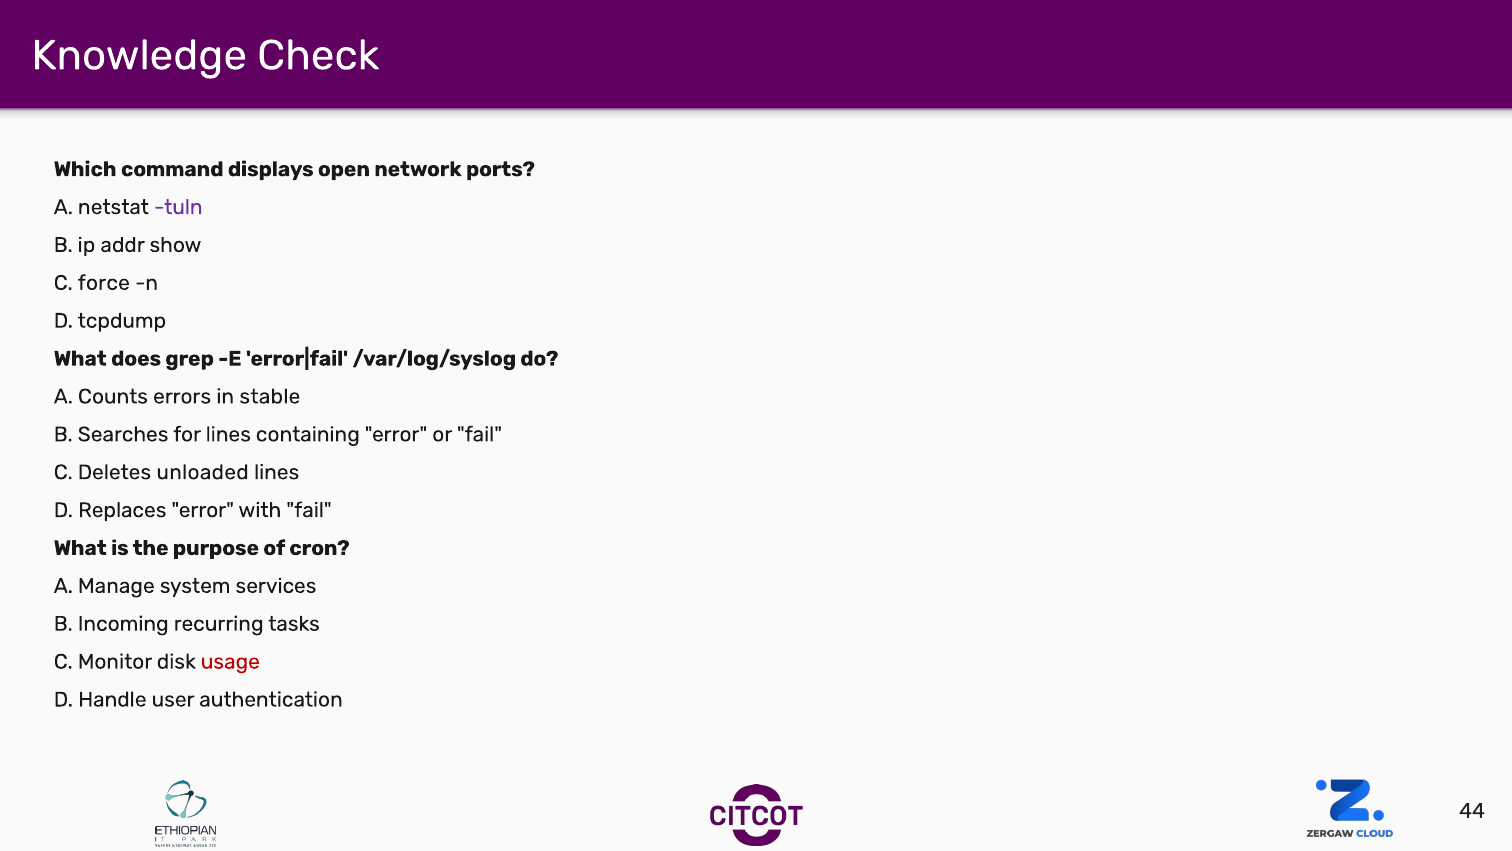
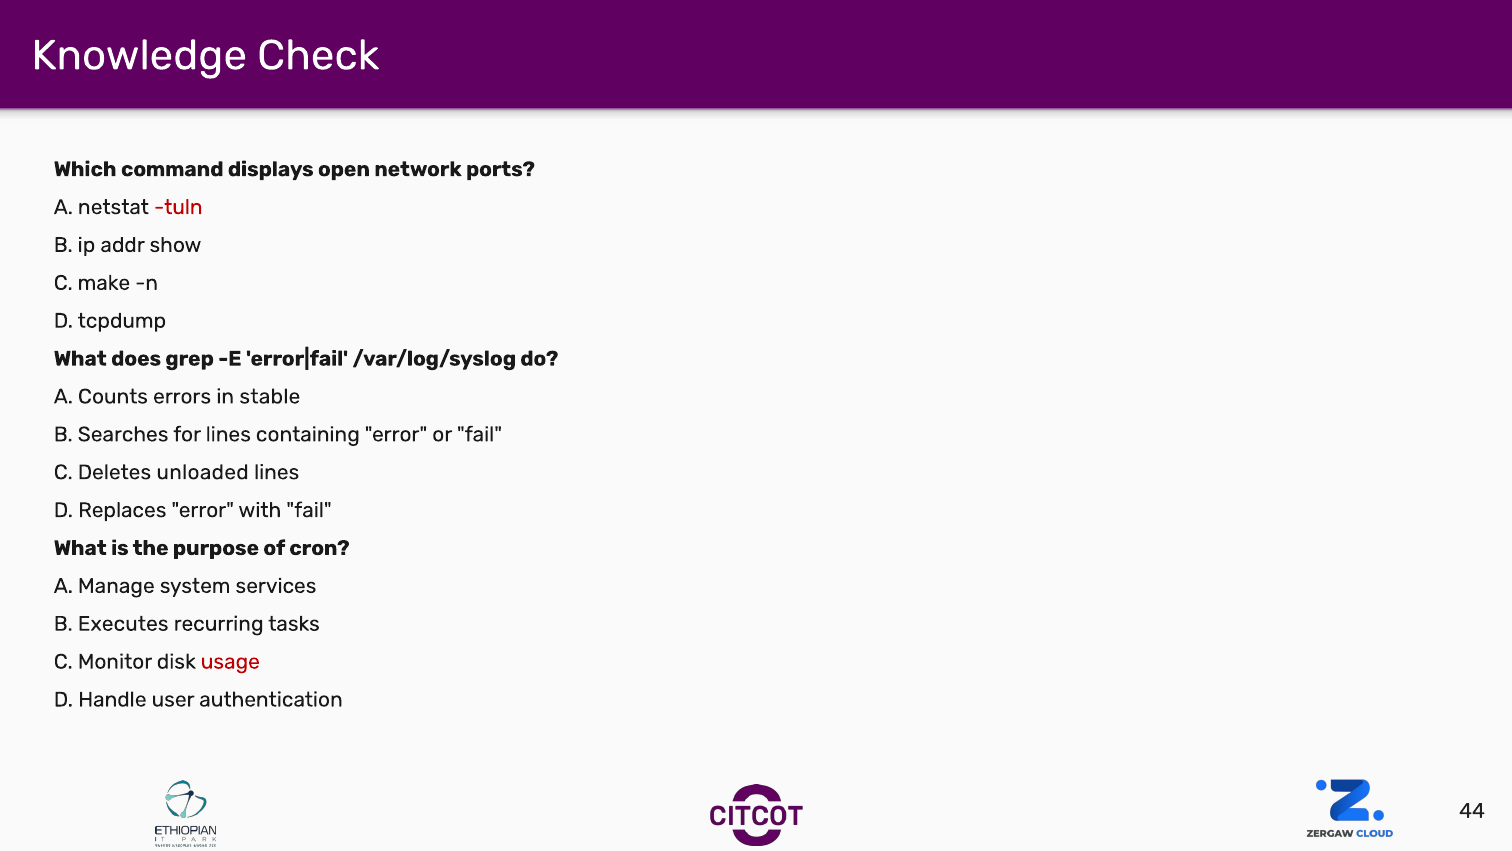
tuln colour: purple -> red (178, 207)
force: force -> make (104, 283)
Incoming: Incoming -> Executes (123, 623)
